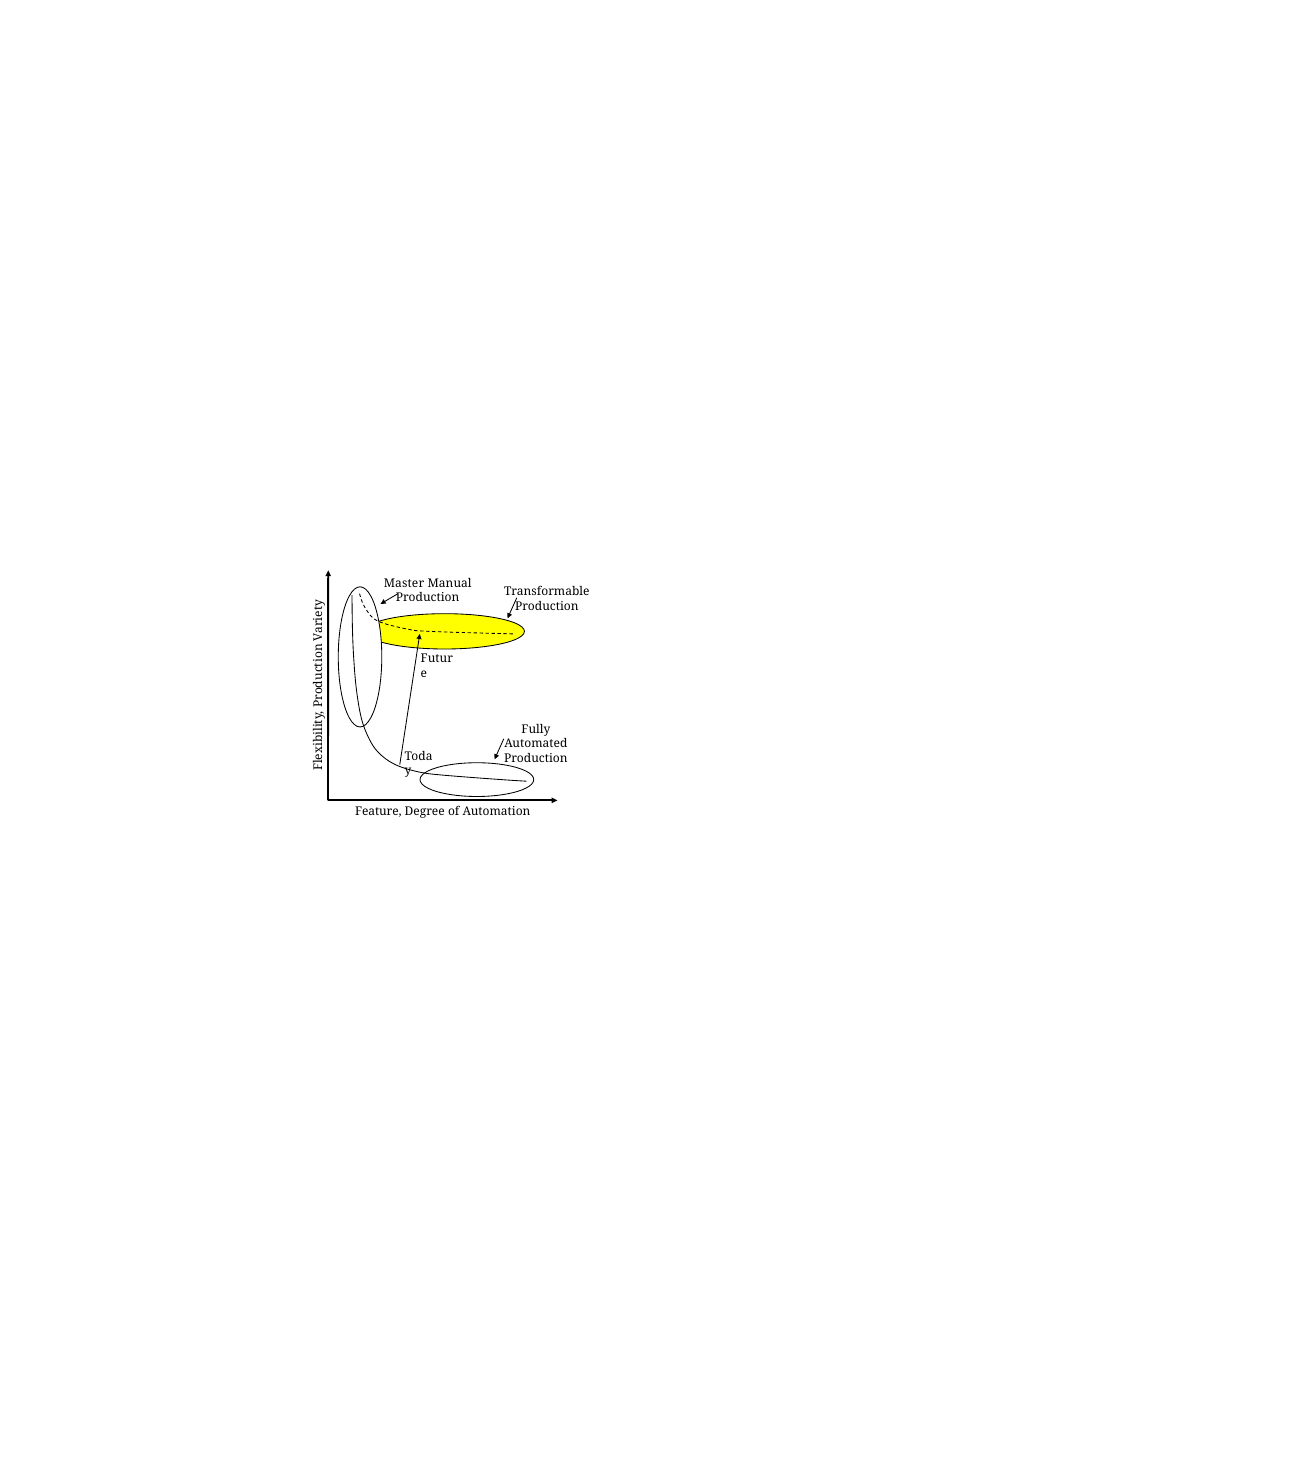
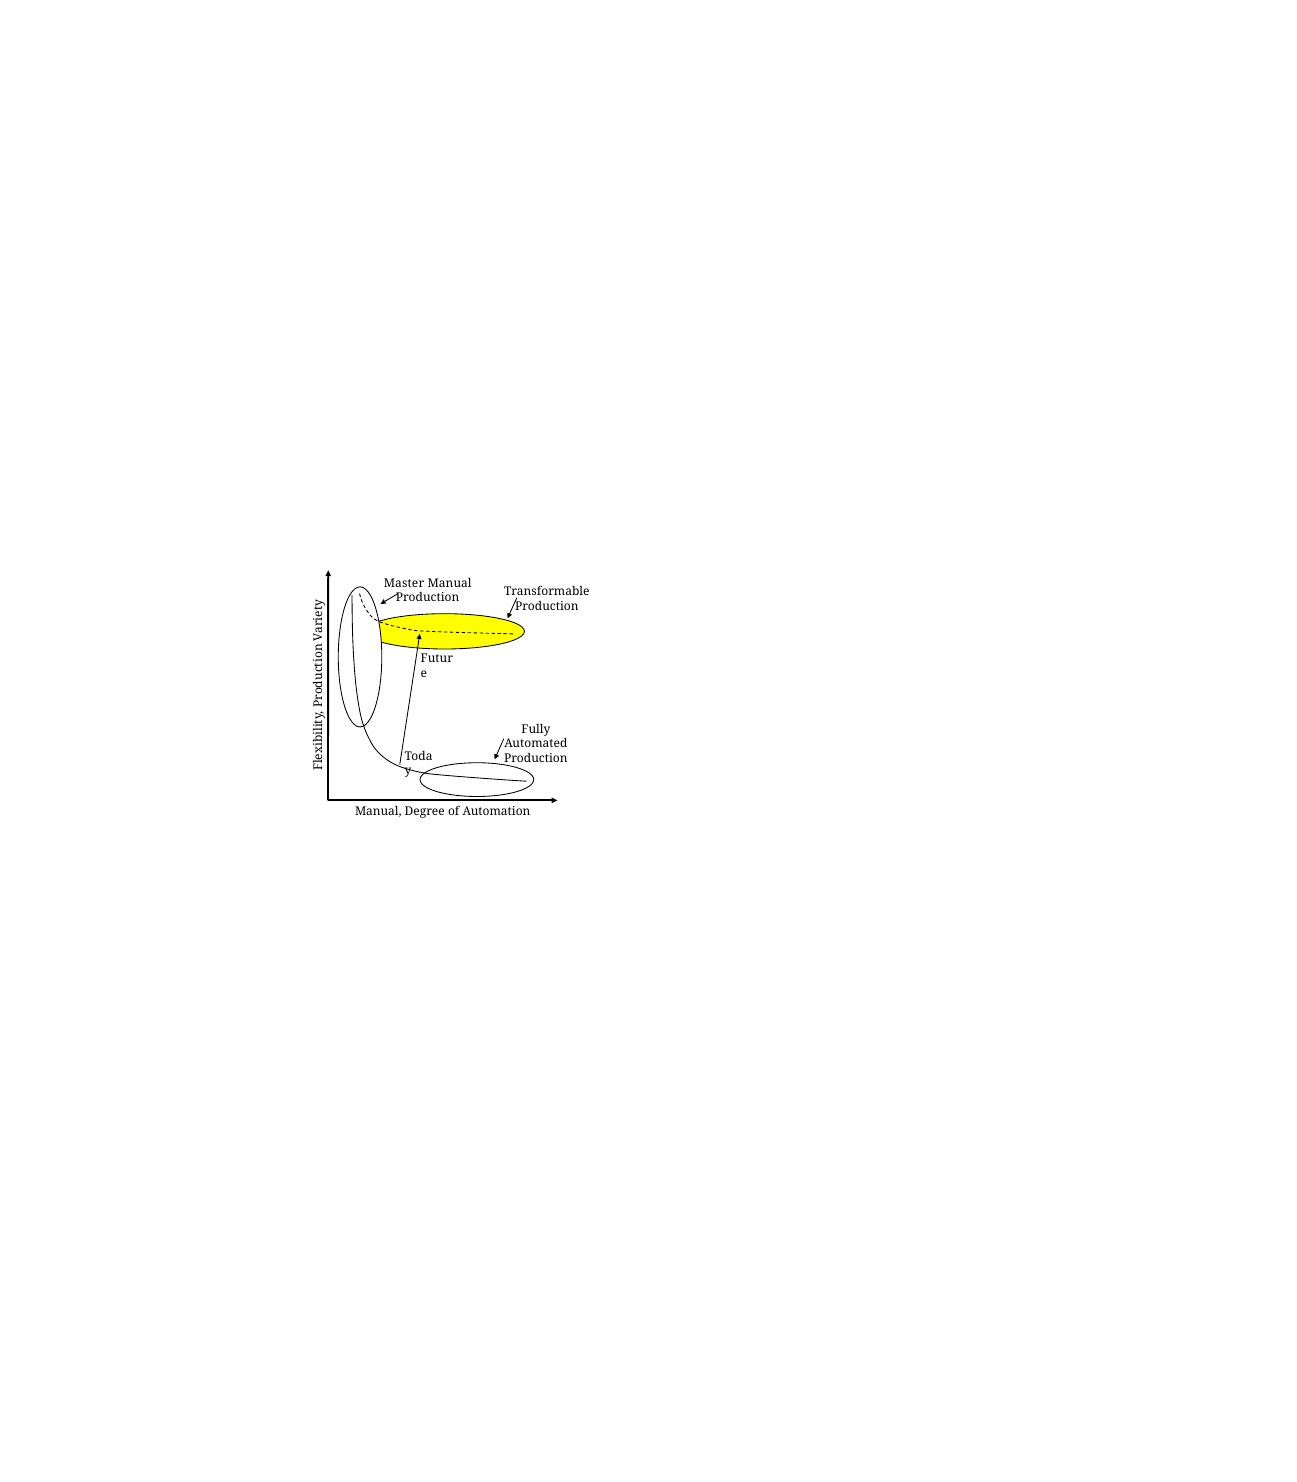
Feature: Feature -> Manual (378, 812)
